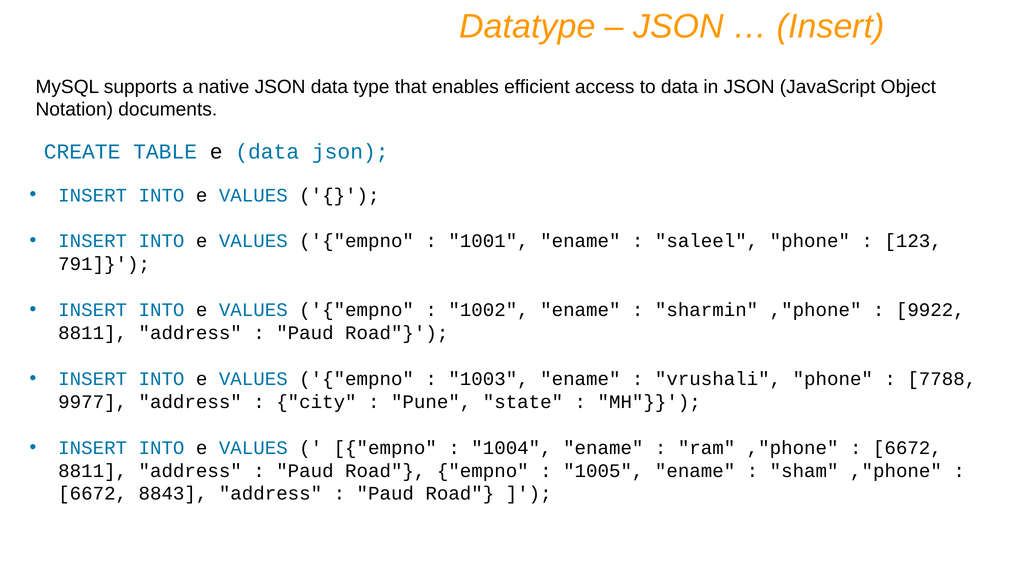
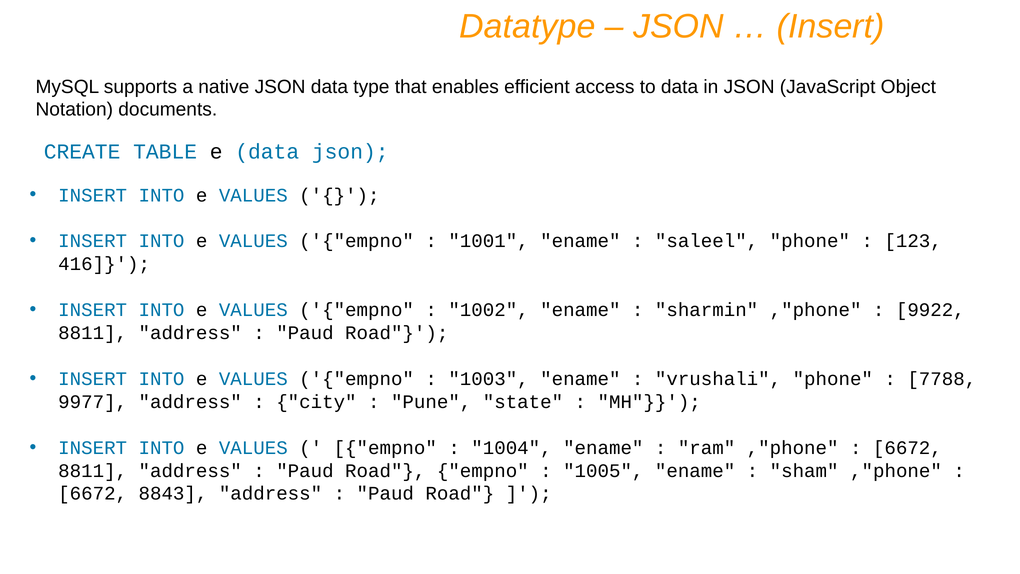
791: 791 -> 416 (104, 264)
